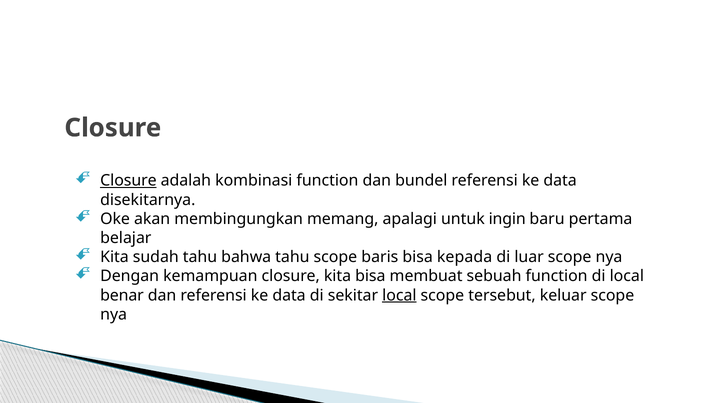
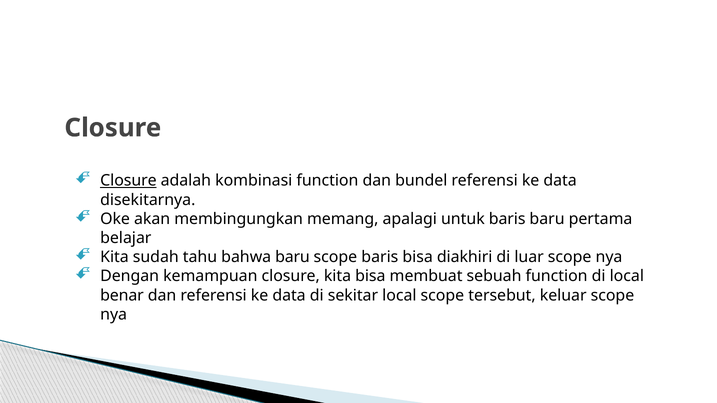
untuk ingin: ingin -> baris (507, 219)
bahwa tahu: tahu -> baru (292, 257)
kepada: kepada -> diakhiri (465, 257)
local underline: present -> none (399, 296)
